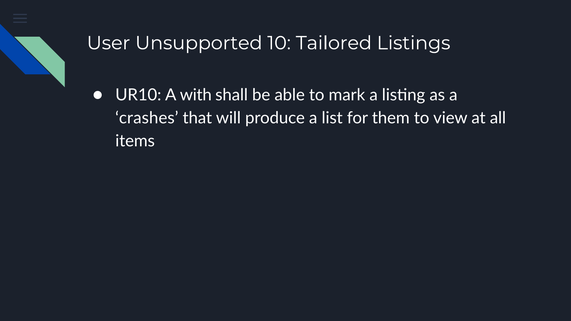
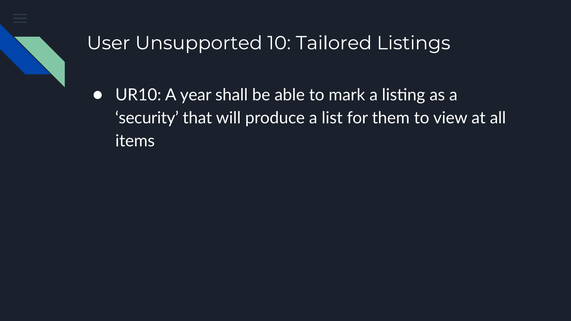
with: with -> year (196, 95)
crashes: crashes -> security (147, 118)
